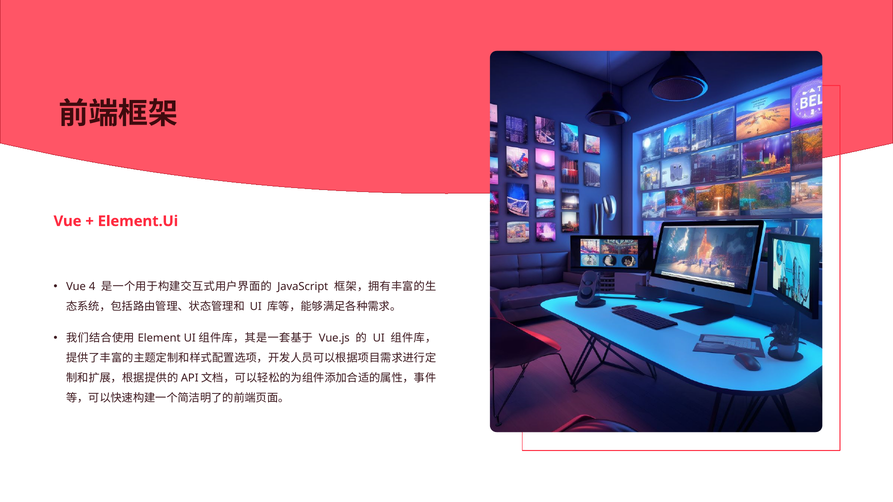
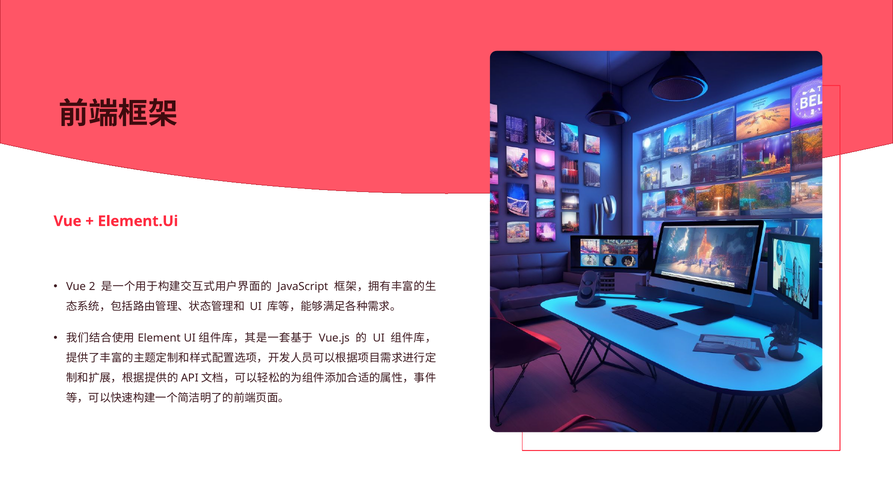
4: 4 -> 2 (92, 287)
